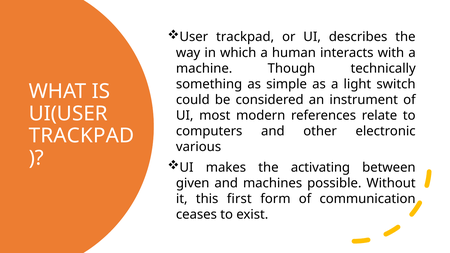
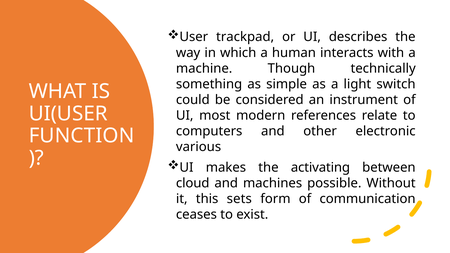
TRACKPAD: TRACKPAD -> FUNCTION (82, 136)
given: given -> cloud (193, 183)
first: first -> sets (239, 199)
